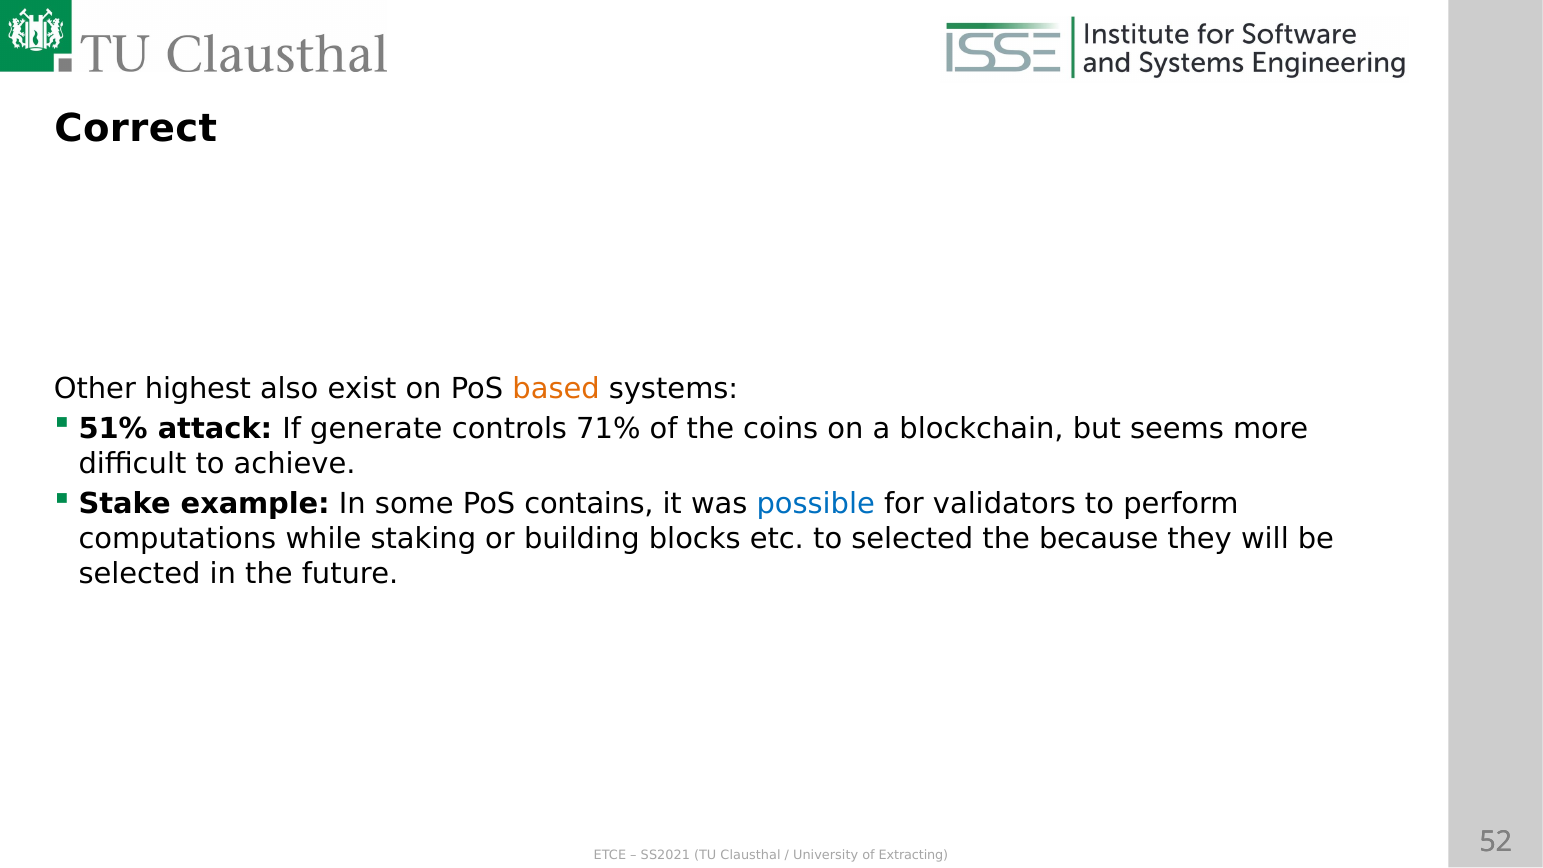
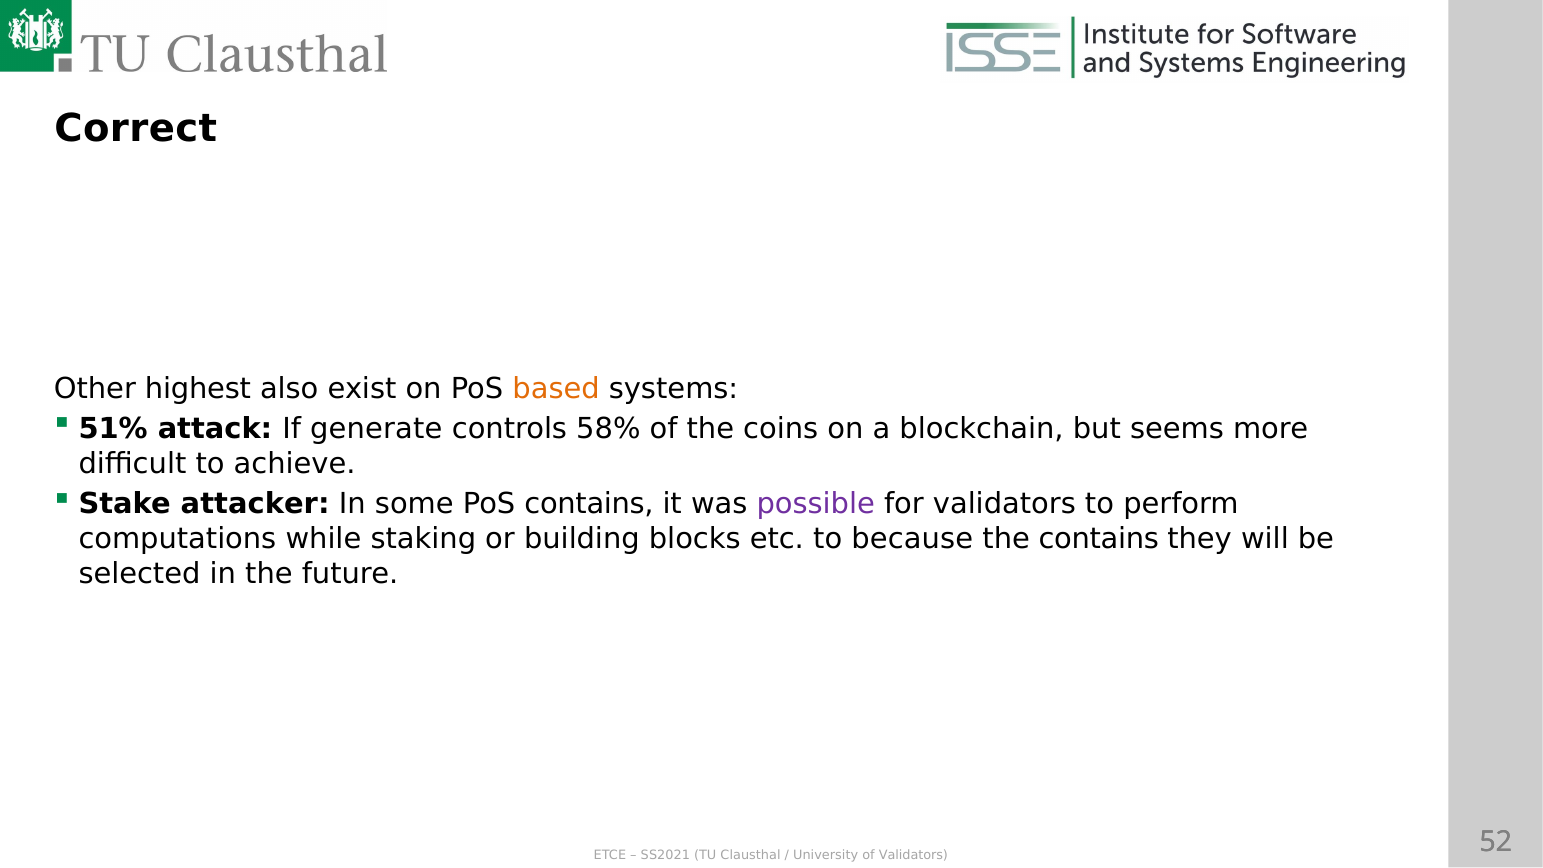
71%: 71% -> 58% (608, 429)
example: example -> attacker (255, 504)
possible colour: blue -> purple (816, 504)
to selected: selected -> because (912, 539)
the because: because -> contains (1099, 539)
of Extracting: Extracting -> Validators (913, 855)
